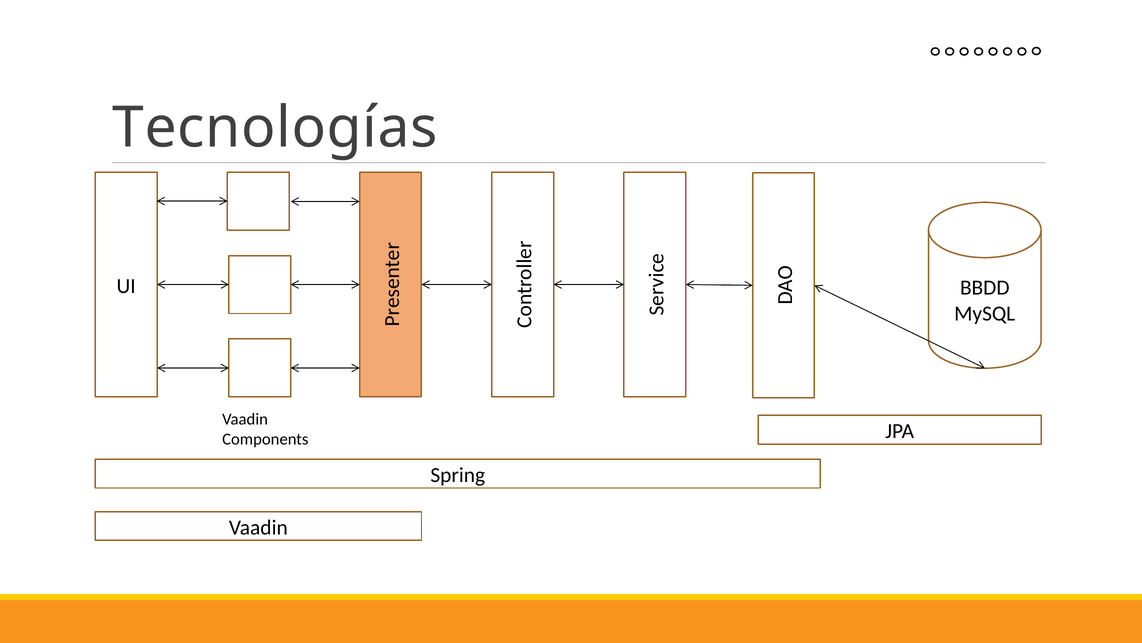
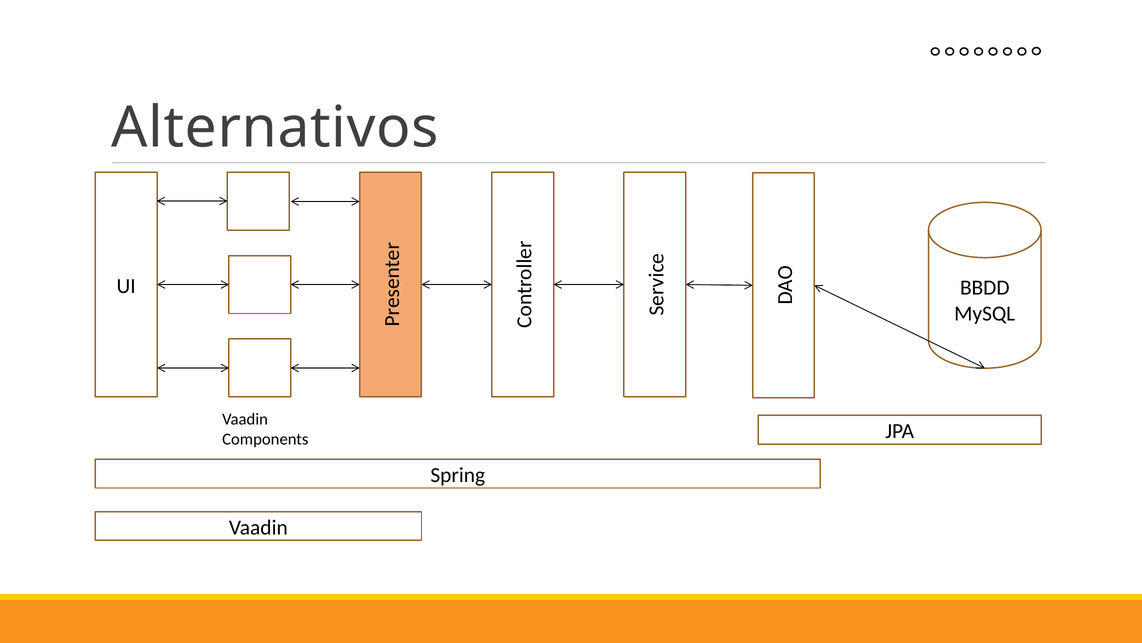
Tecnologías: Tecnologías -> Alternativos (275, 128)
